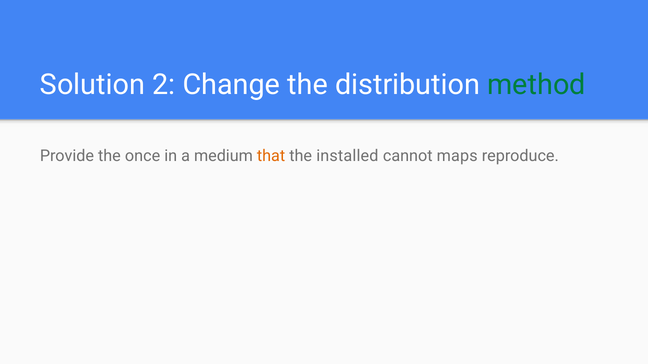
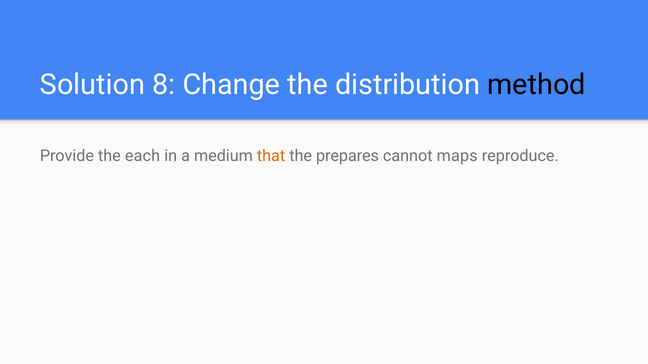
2: 2 -> 8 (164, 85)
method colour: green -> black (536, 85)
once: once -> each (143, 156)
installed: installed -> prepares (347, 156)
